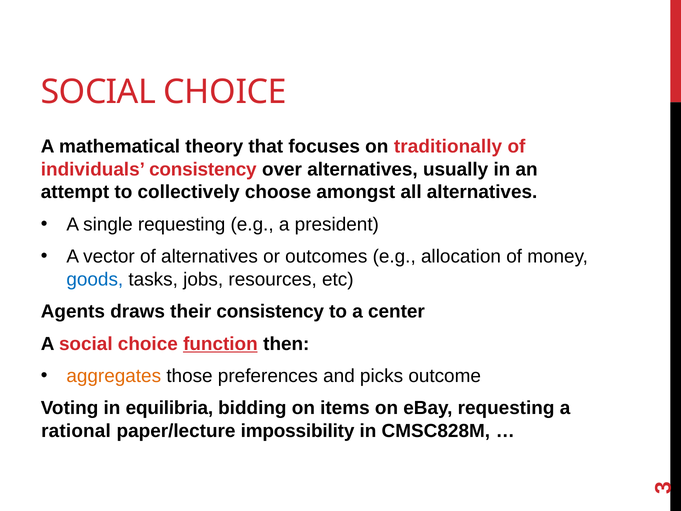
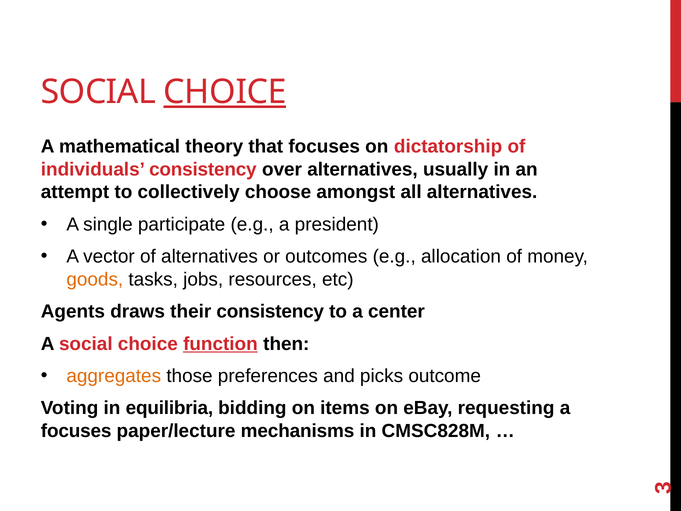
CHOICE underline: none -> present (225, 92)
traditionally: traditionally -> dictatorship (448, 147)
single requesting: requesting -> participate (182, 224)
goods colour: blue -> orange (95, 279)
rational: rational -> focuses (76, 431)
impossibility: impossibility -> mechanisms (298, 431)
